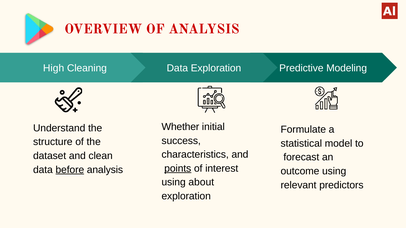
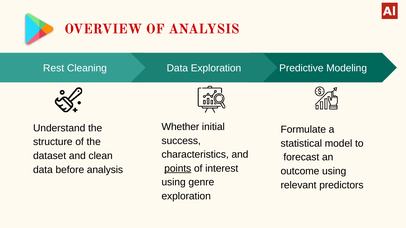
High: High -> Rest (54, 68)
before underline: present -> none (70, 170)
about: about -> genre (201, 183)
